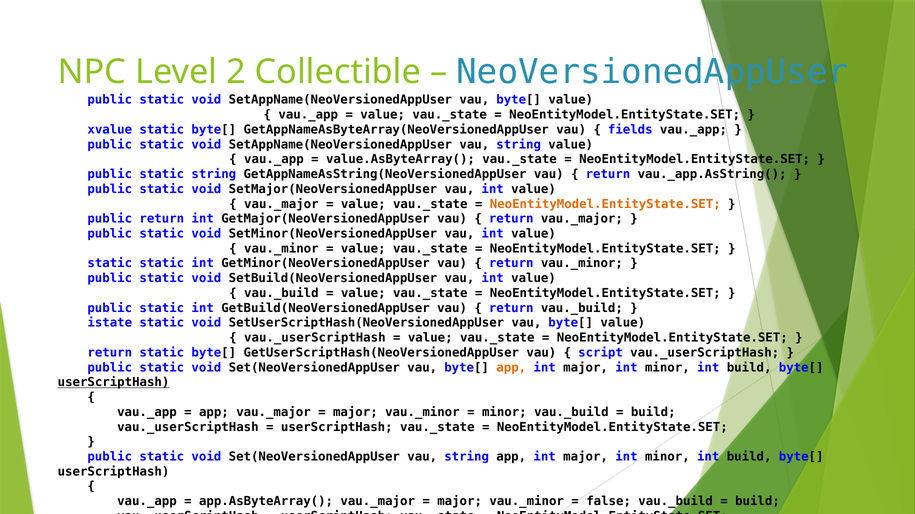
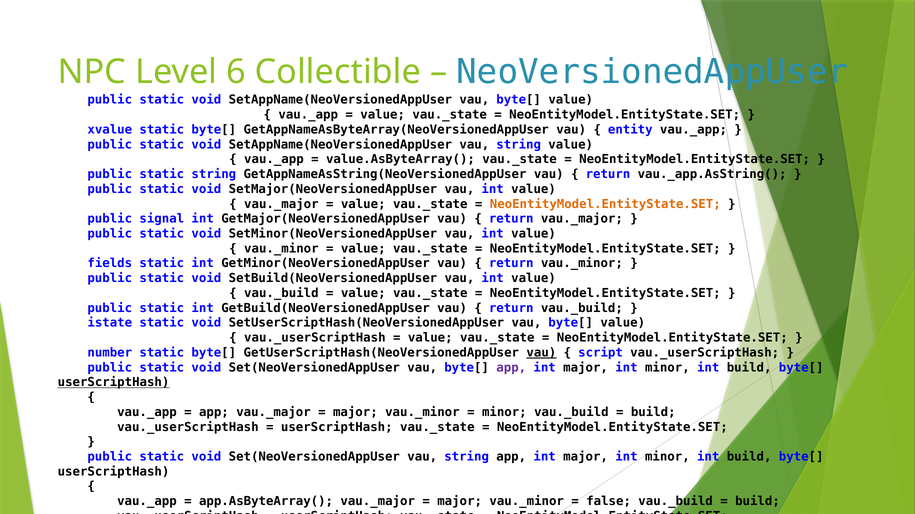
2: 2 -> 6 (236, 72)
fields: fields -> entity (630, 130)
public return: return -> signal (162, 219)
static: static -> fields (110, 264)
return: return -> number (110, 353)
vau underline: none -> present (541, 353)
app colour: orange -> purple (511, 368)
